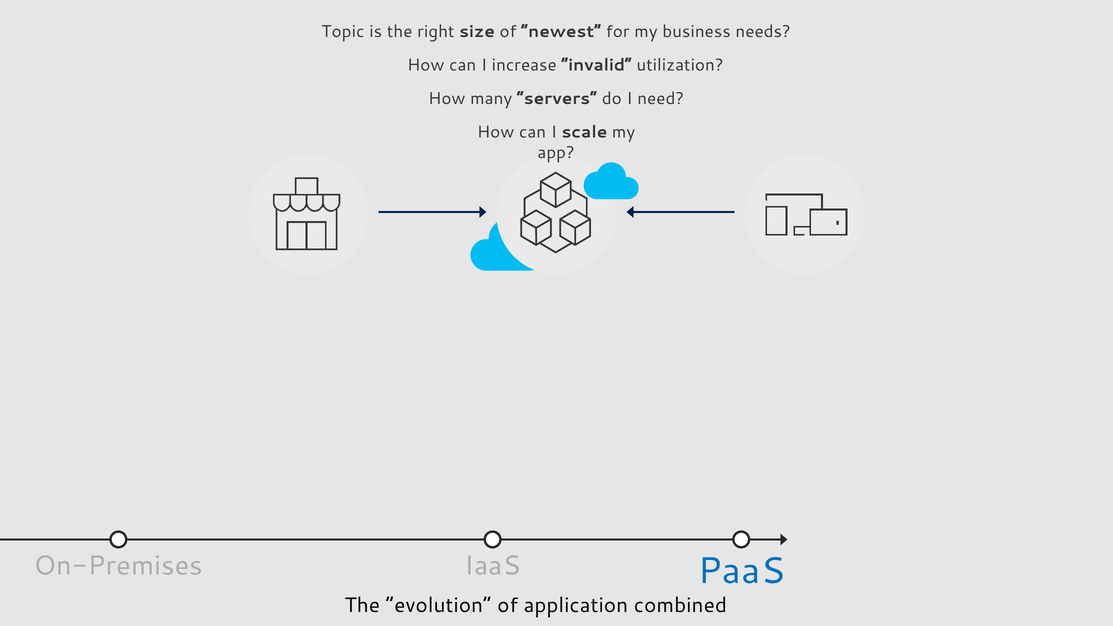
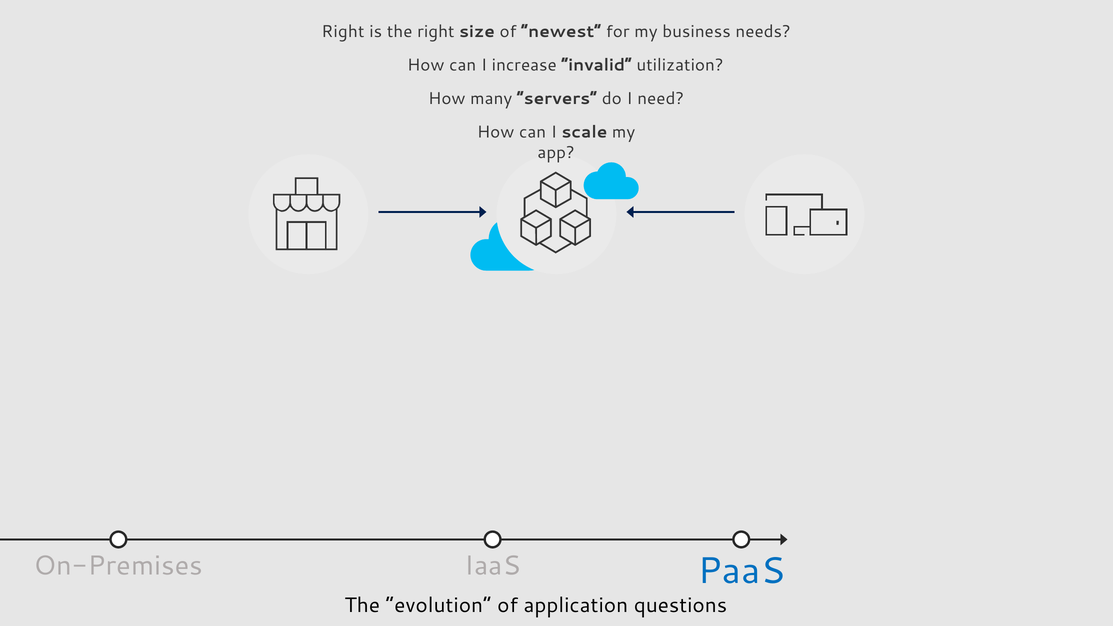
Topic: Topic -> Right (343, 32)
combined: combined -> questions (680, 605)
